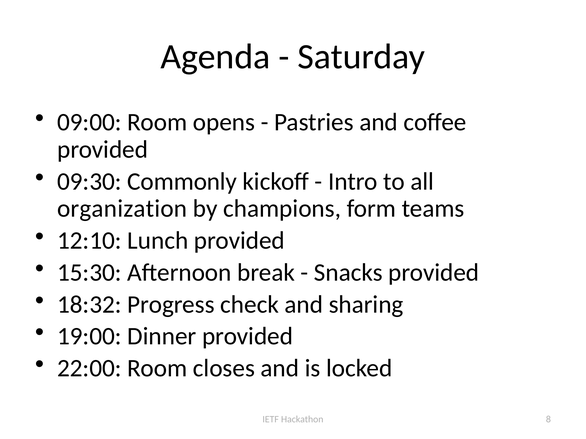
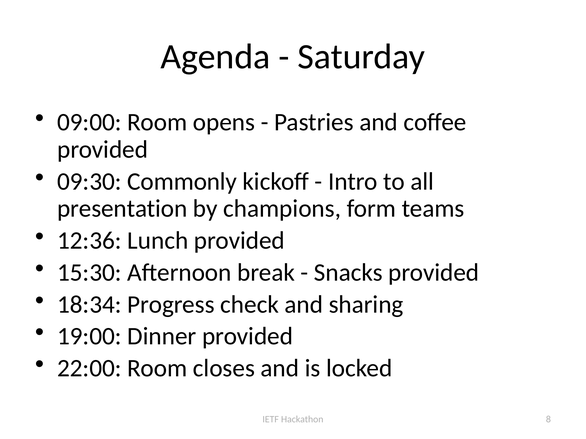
organization: organization -> presentation (122, 209)
12:10: 12:10 -> 12:36 (89, 241)
18:32: 18:32 -> 18:34 (89, 305)
